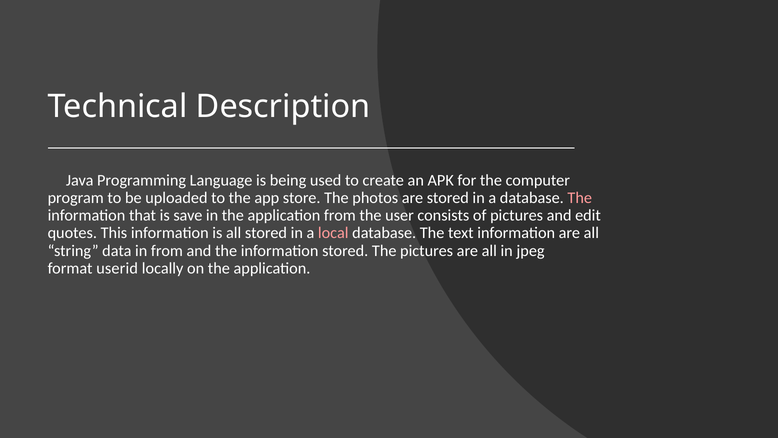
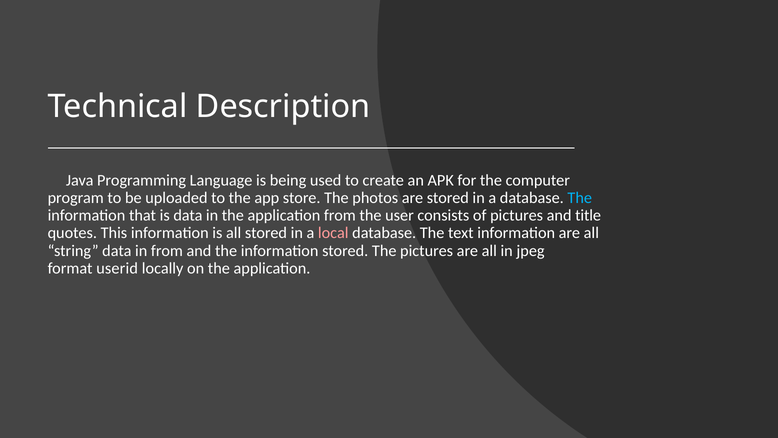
The colour: pink -> light blue (580, 198)
is save: save -> data (188, 215)
edit: edit -> title (588, 215)
